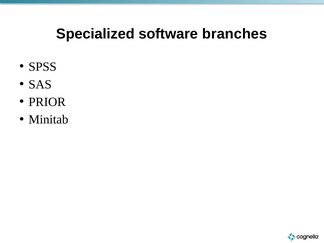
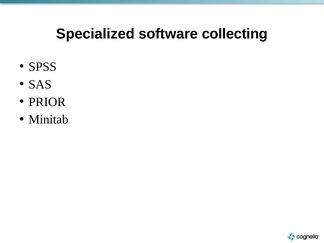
branches: branches -> collecting (235, 34)
